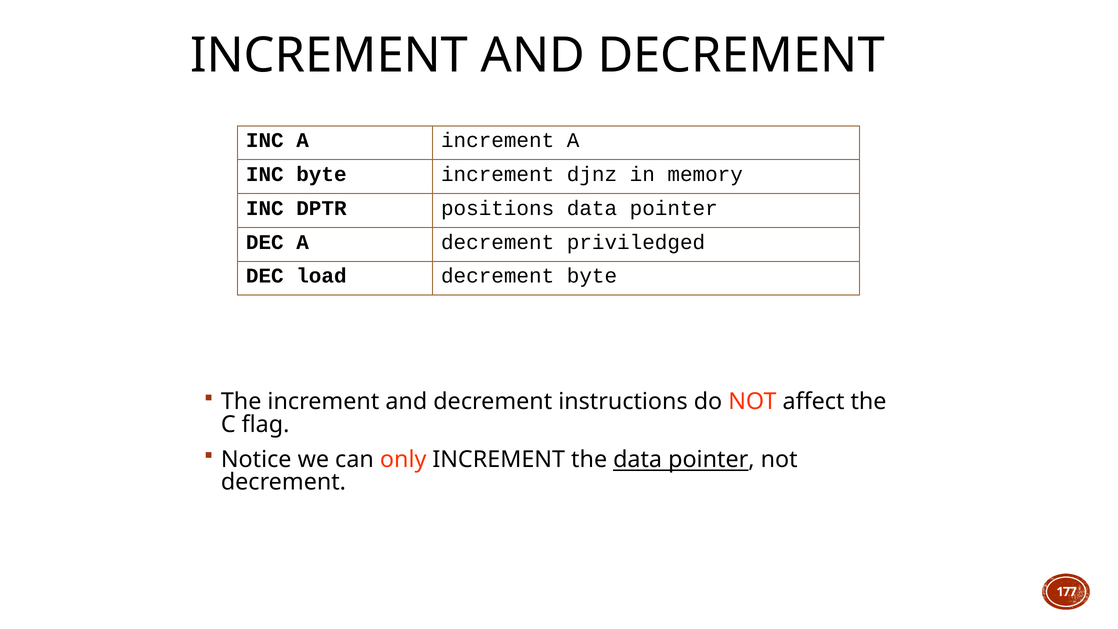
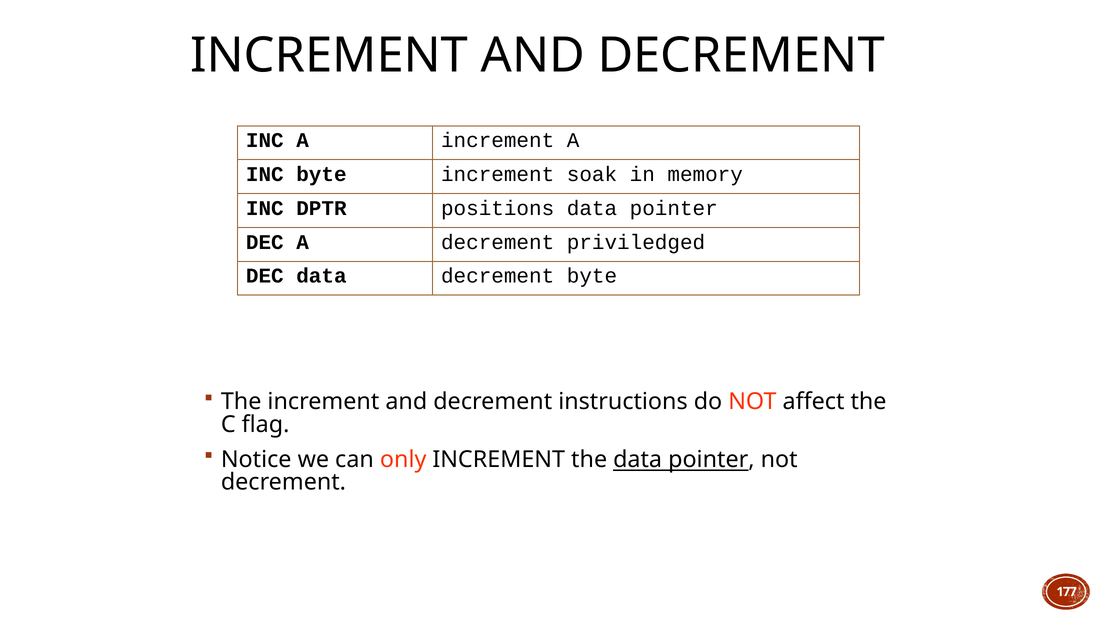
djnz: djnz -> soak (592, 174)
DEC load: load -> data (321, 276)
